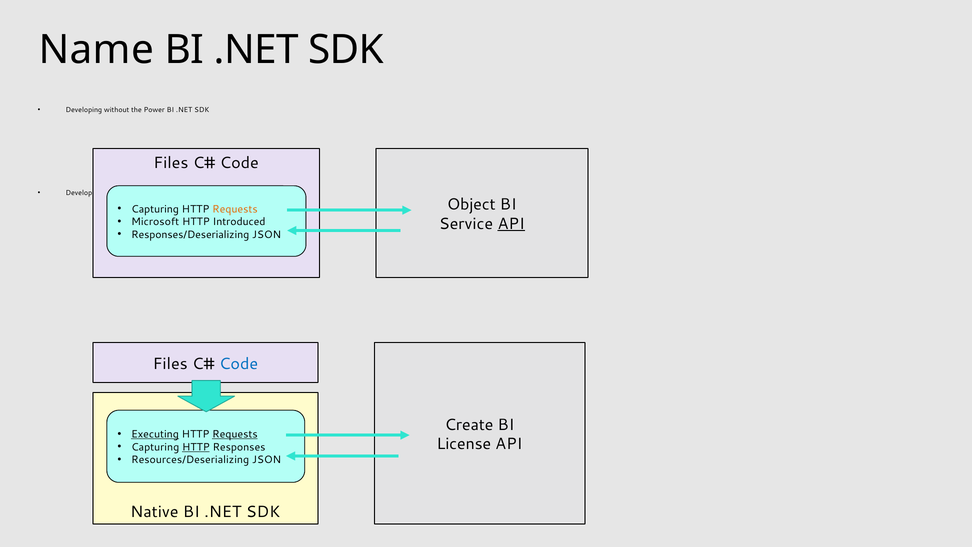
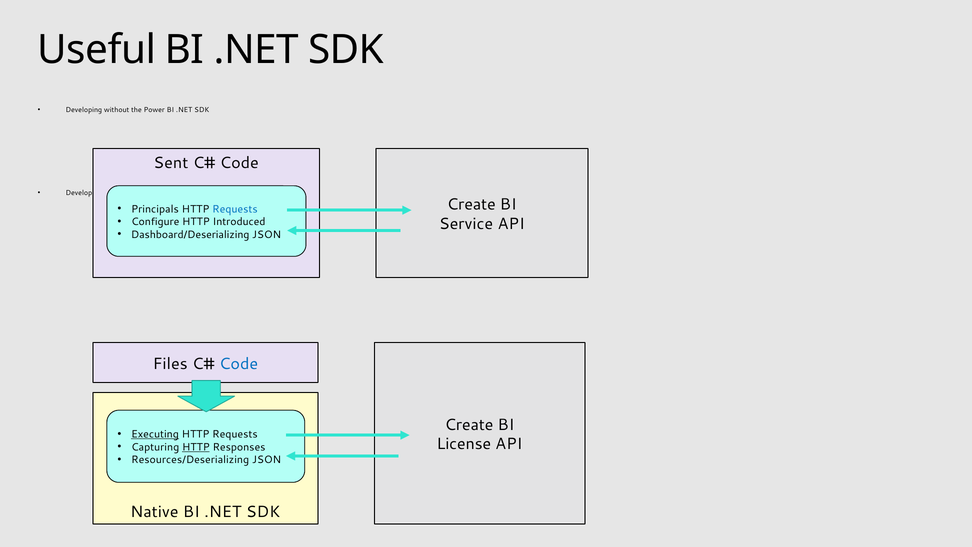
Name: Name -> Useful (97, 50)
Files: Files -> Sent (171, 163)
Object: Object -> Create (471, 204)
Capturing: Capturing -> Principals (155, 209)
Requests colour: orange -> blue (235, 209)
Microsoft: Microsoft -> Configure (155, 222)
API underline: present -> none (511, 224)
Responses/Deserializing: Responses/Deserializing -> Dashboard/Deserializing (190, 234)
Requests underline: present -> none (235, 434)
